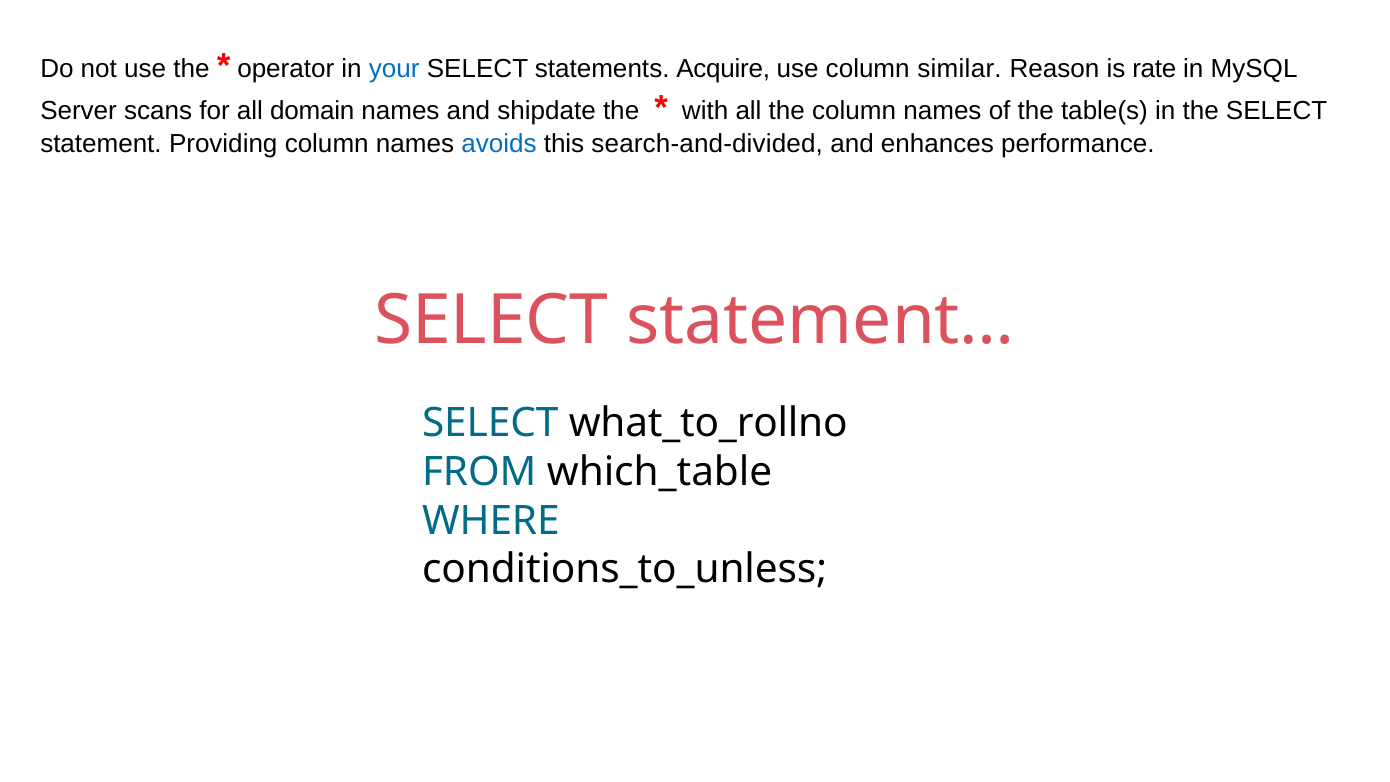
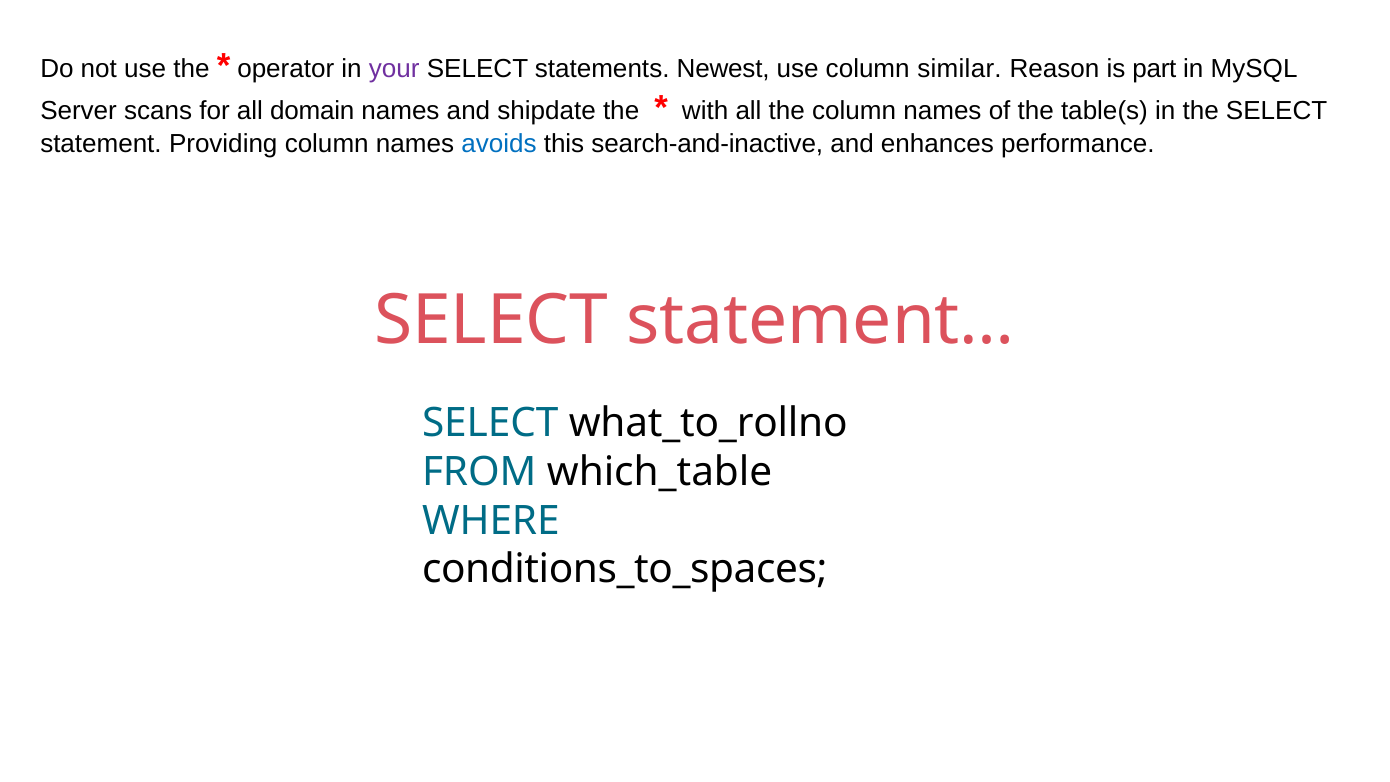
your colour: blue -> purple (394, 69)
Acquire: Acquire -> Newest (723, 69)
rate: rate -> part (1154, 69)
search-and-divided: search-and-divided -> search-and-inactive (707, 144)
conditions_to_unless: conditions_to_unless -> conditions_to_spaces (625, 569)
